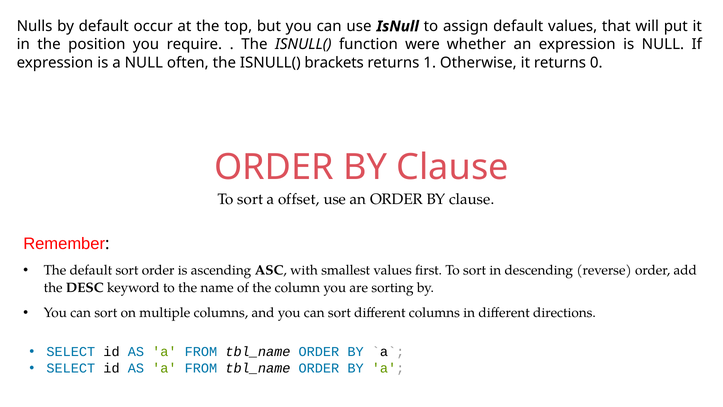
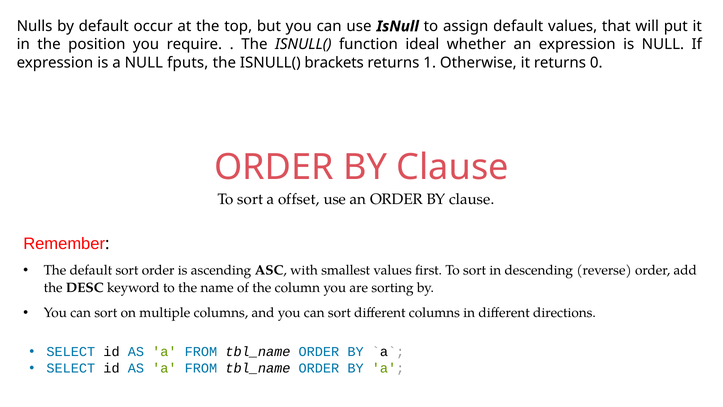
were: were -> ideal (422, 44)
often: often -> fputs (188, 63)
